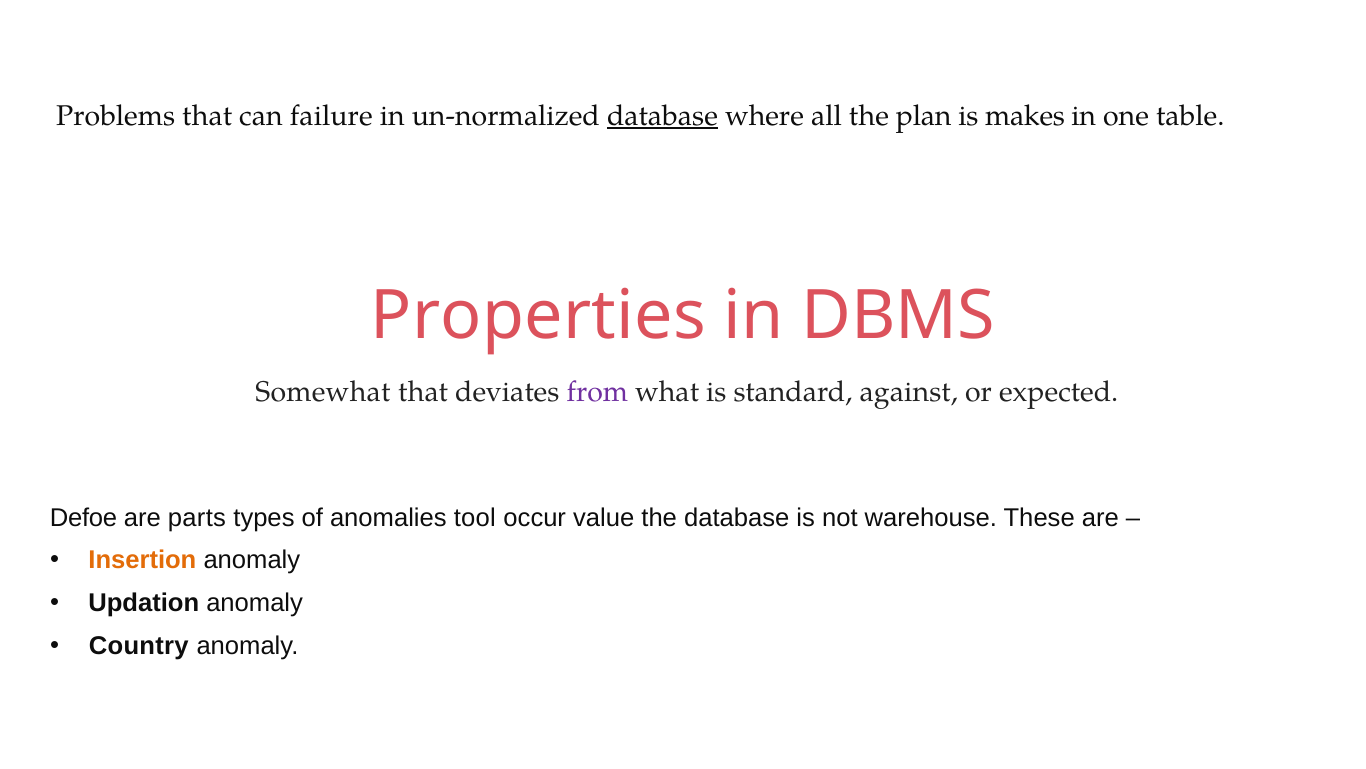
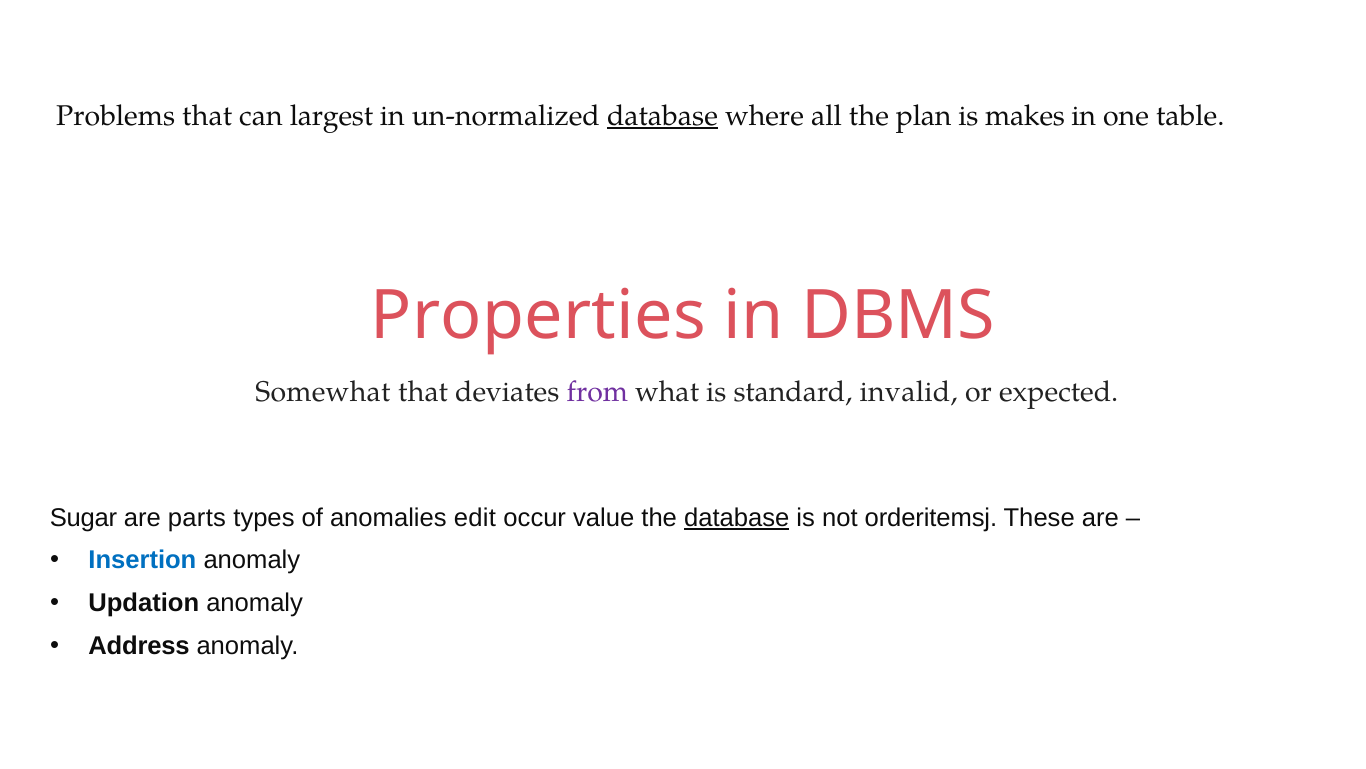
failure: failure -> largest (331, 116)
against: against -> invalid (909, 392)
Defoe: Defoe -> Sugar (84, 517)
tool: tool -> edit (475, 517)
database underline: none -> present (737, 517)
warehouse: warehouse -> orderitemsj (931, 517)
Insertion colour: orange -> blue (142, 560)
Country: Country -> Address (139, 645)
